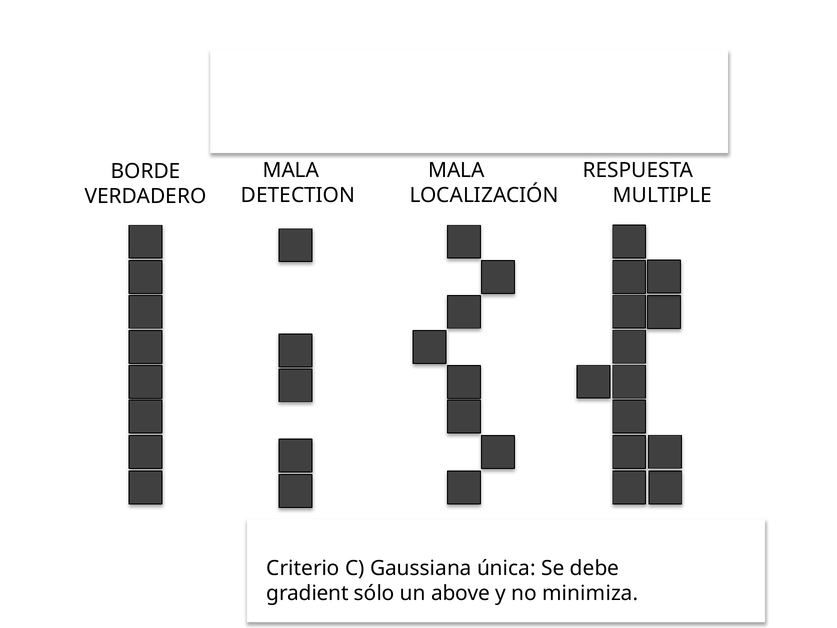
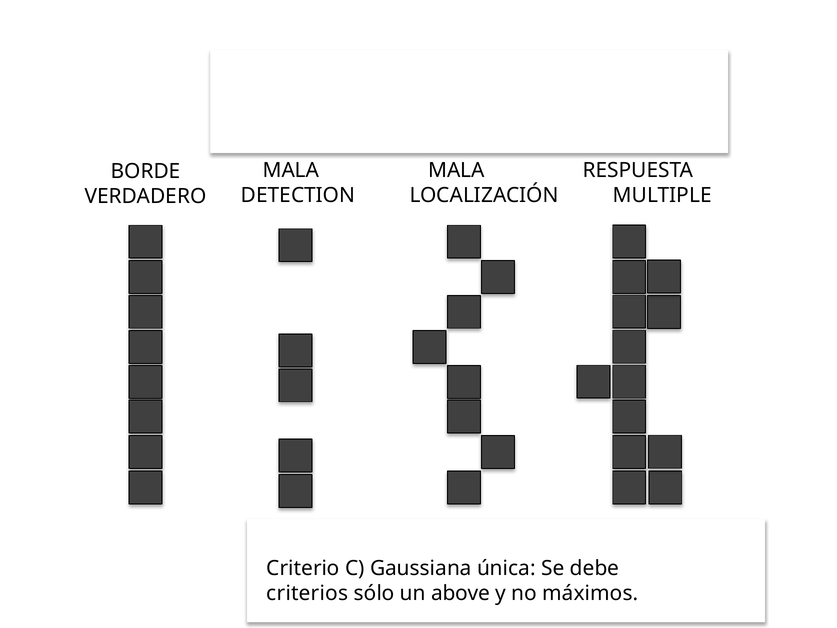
gradient: gradient -> criterios (307, 593)
minimiza: minimiza -> máximos (590, 593)
